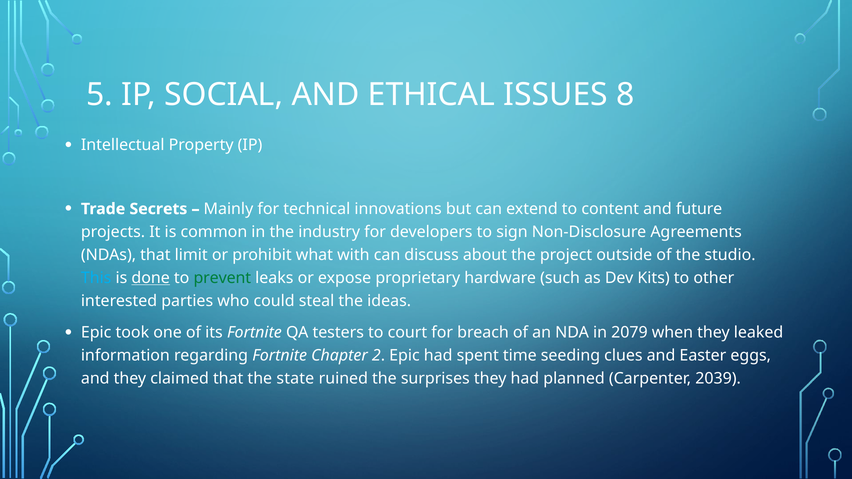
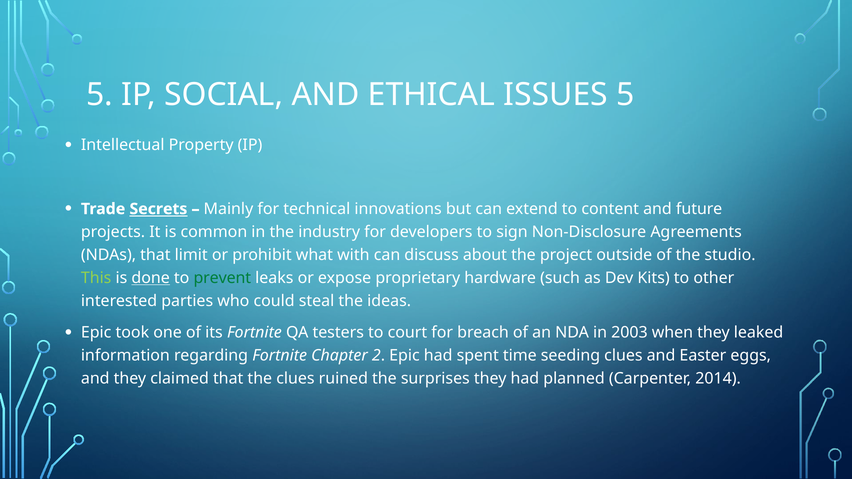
ISSUES 8: 8 -> 5 (625, 95)
Secrets underline: none -> present (158, 209)
This colour: light blue -> light green (96, 278)
2079: 2079 -> 2003 (629, 333)
the state: state -> clues (295, 379)
2039: 2039 -> 2014 (718, 379)
